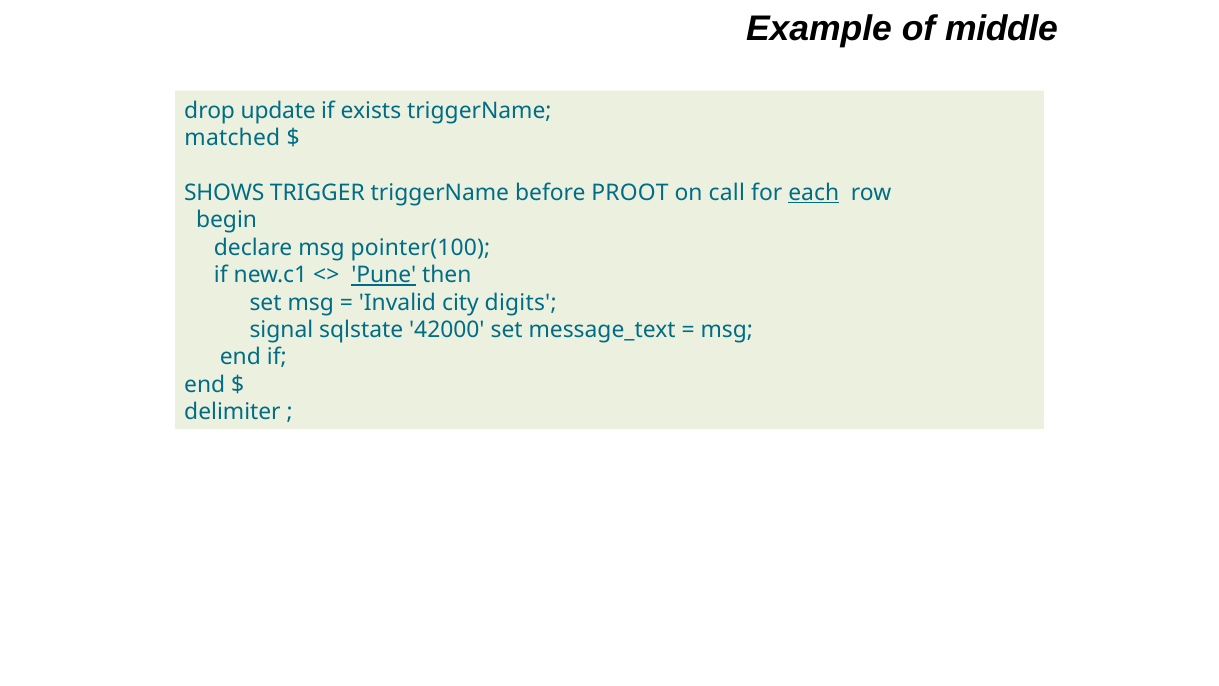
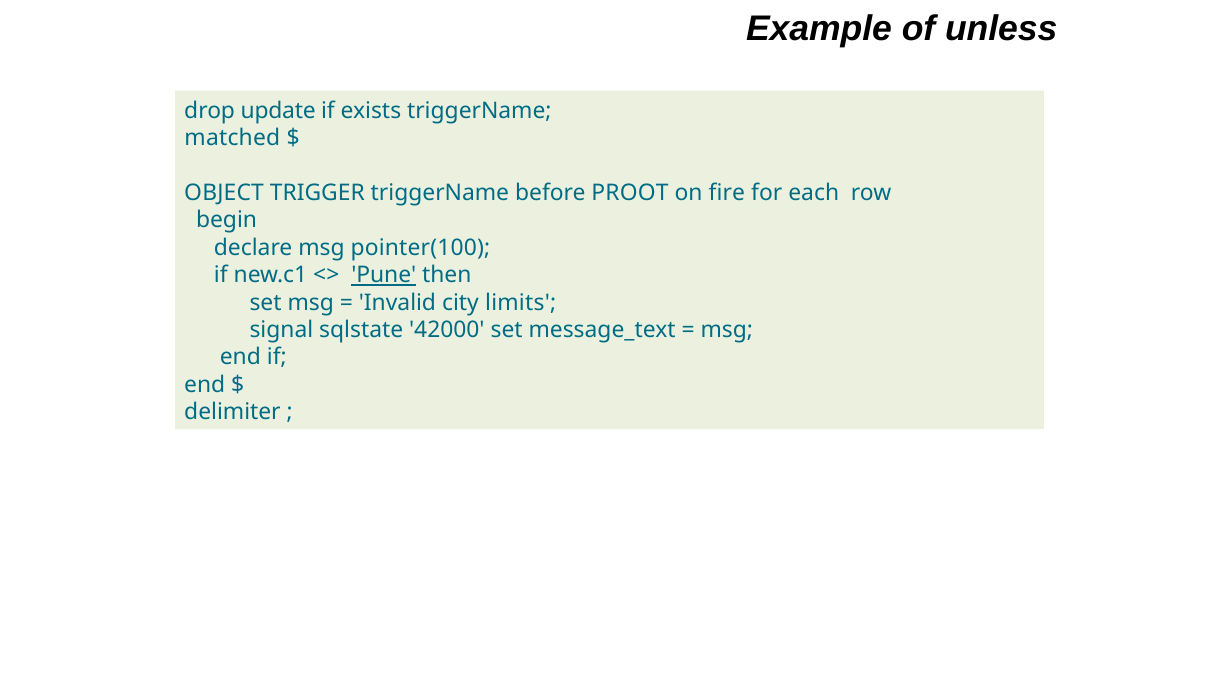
middle: middle -> unless (1001, 28)
SHOWS: SHOWS -> OBJECT (224, 193)
call: call -> fire (727, 193)
each underline: present -> none (814, 193)
digits: digits -> limits (521, 302)
